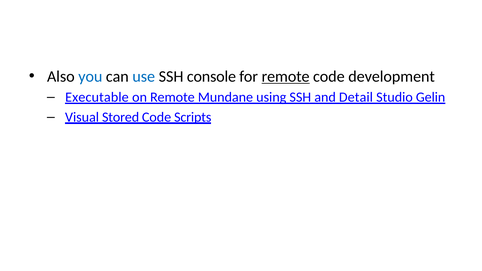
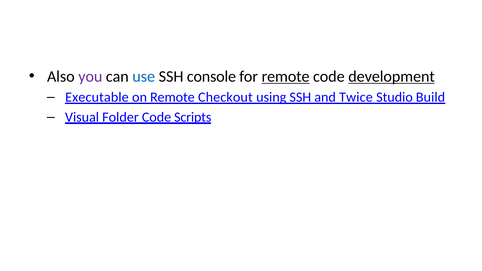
you colour: blue -> purple (90, 76)
development underline: none -> present (392, 76)
Mundane: Mundane -> Checkout (225, 97)
Detail: Detail -> Twice (356, 97)
Gelin: Gelin -> Build (431, 97)
Stored: Stored -> Folder (120, 117)
